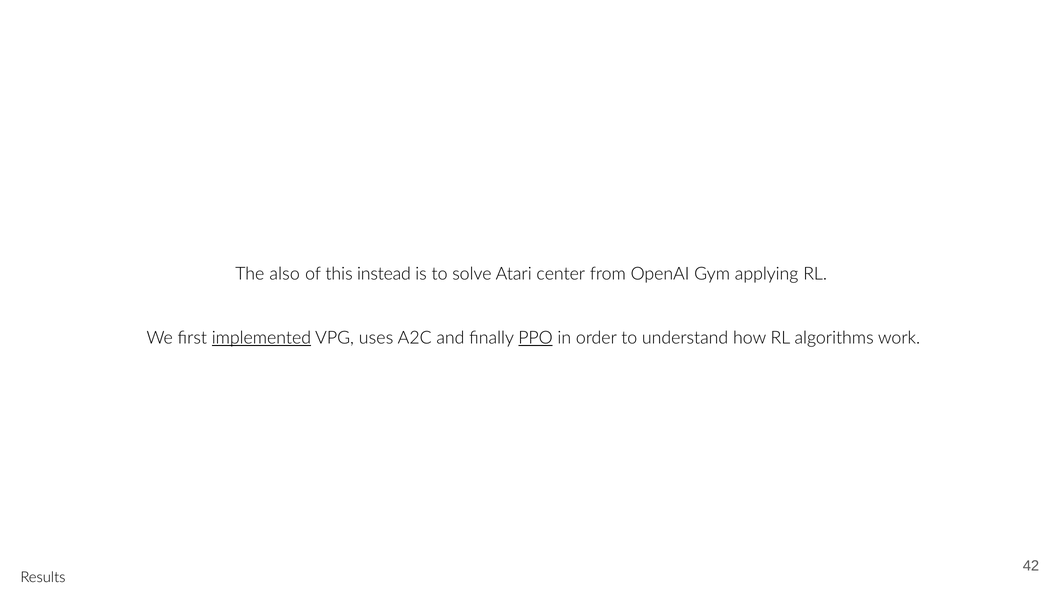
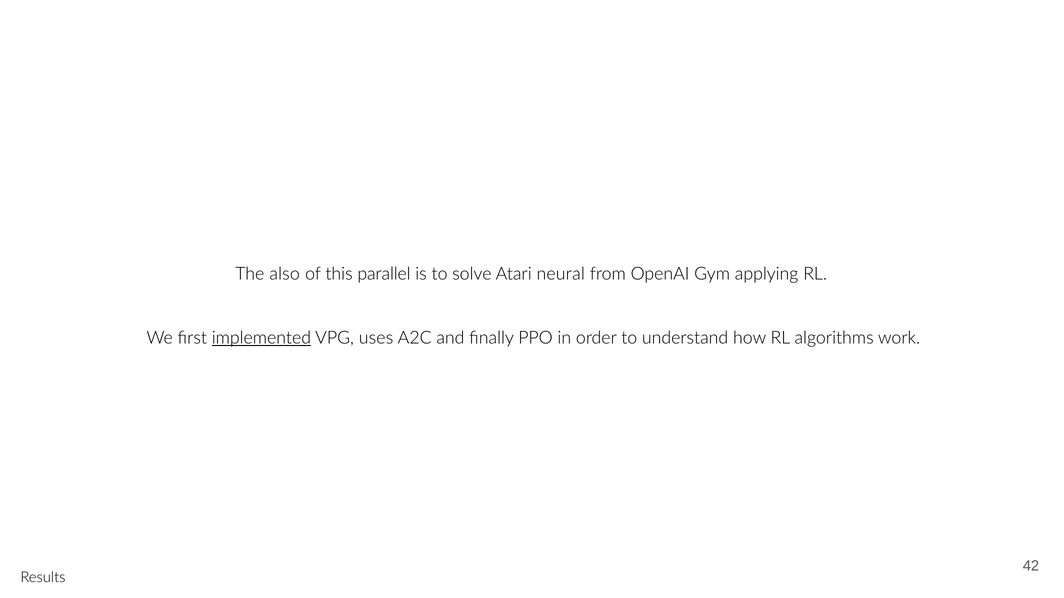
instead: instead -> parallel (384, 274)
center: center -> neural (561, 274)
PPO underline: present -> none (536, 338)
